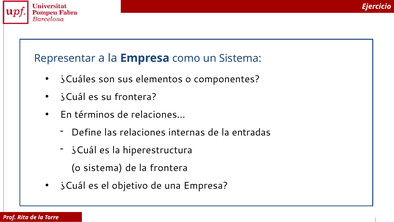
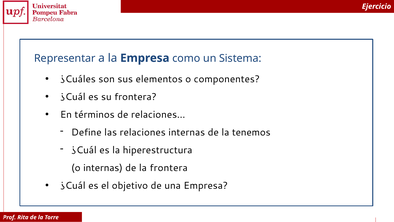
entradas: entradas -> tenemos (251, 132)
o sistema: sistema -> internas (103, 168)
